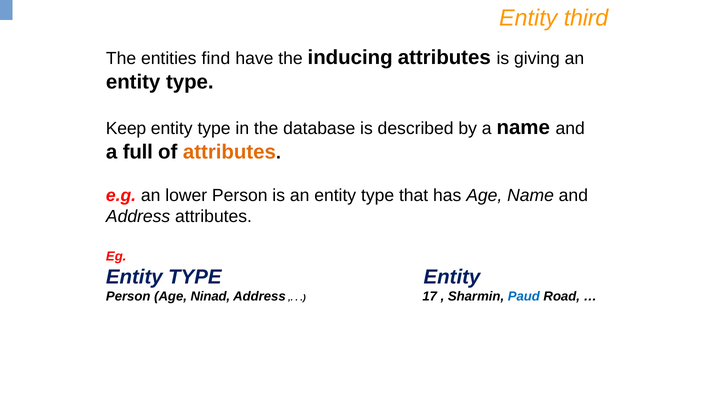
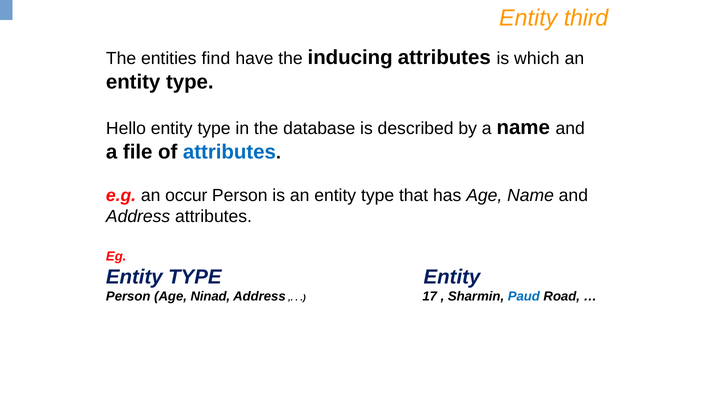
giving: giving -> which (537, 58)
Keep: Keep -> Hello (126, 129)
full: full -> file (138, 152)
attributes colour: orange -> blue (229, 152)
lower: lower -> occur (186, 196)
